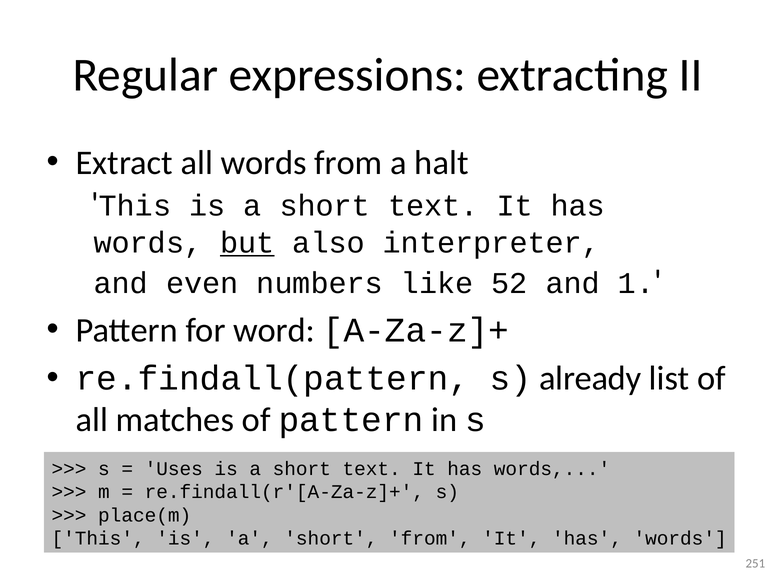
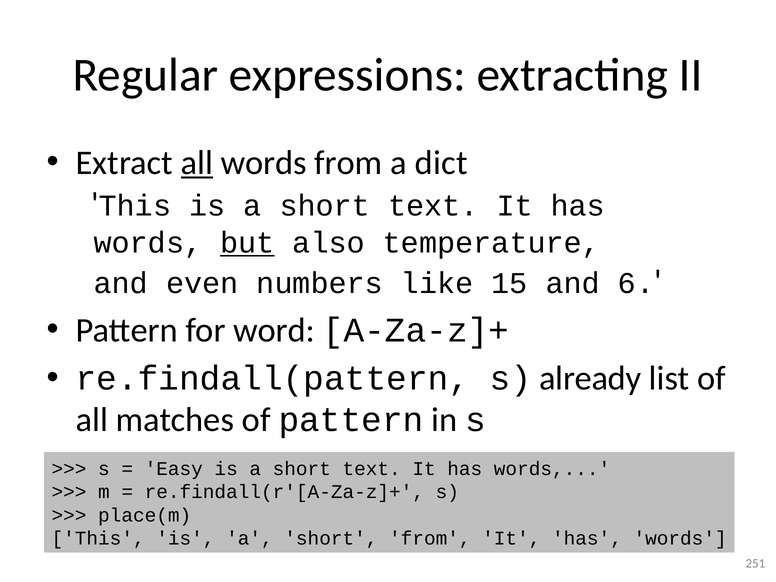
all underline: none -> present (197, 163)
halt: halt -> dict (441, 163)
interpreter: interpreter -> temperature (491, 243)
52: 52 -> 15 (509, 283)
1: 1 -> 6 (636, 283)
Uses: Uses -> Easy (174, 469)
